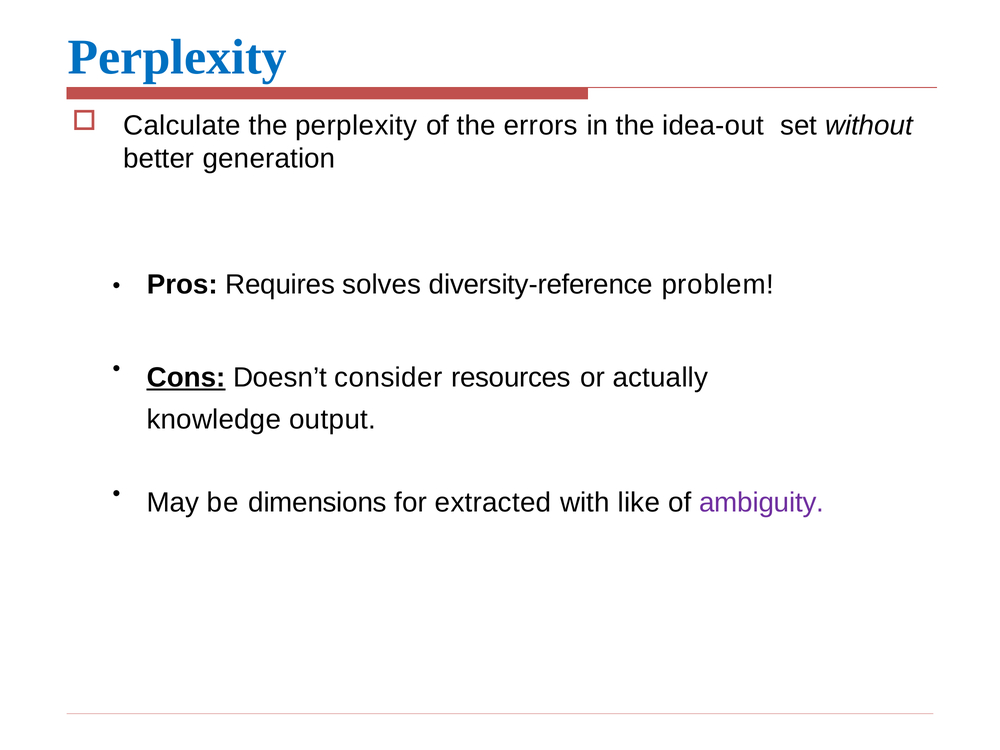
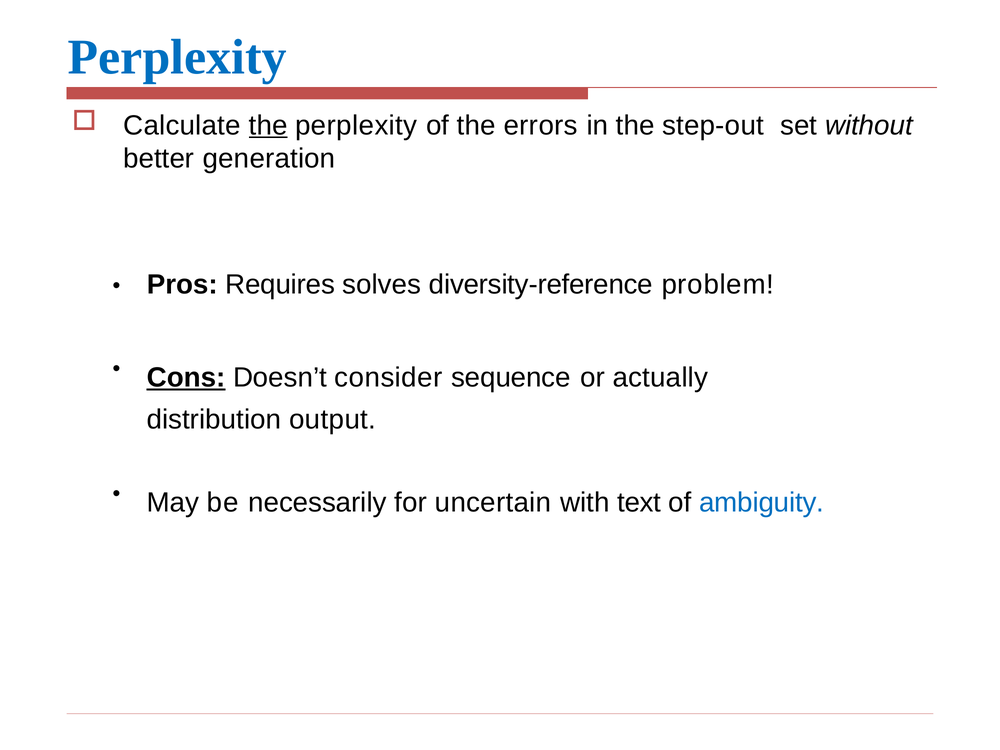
the underline: none -> present (268, 125)
idea-out: idea-out -> step-out (713, 125)
resources: resources -> sequence (511, 377)
knowledge: knowledge -> distribution (214, 419)
dimensions: dimensions -> necessarily (317, 502)
extracted: extracted -> uncertain (493, 502)
like: like -> text (639, 502)
ambiguity colour: purple -> blue (762, 502)
